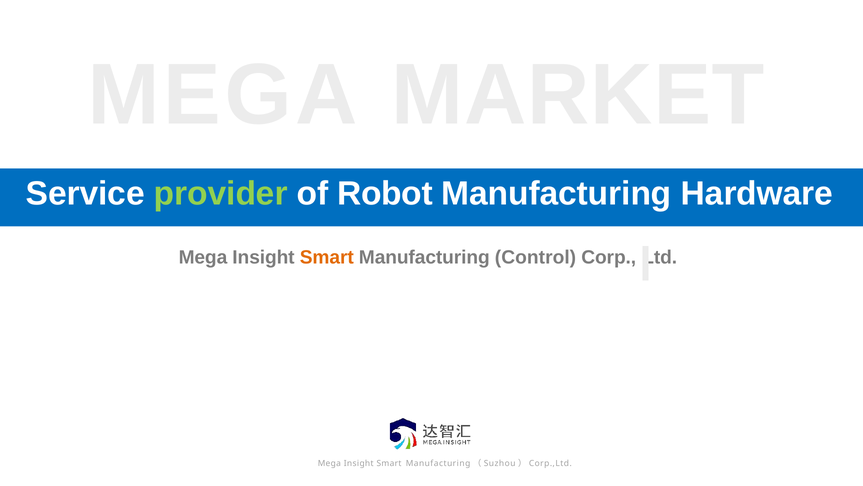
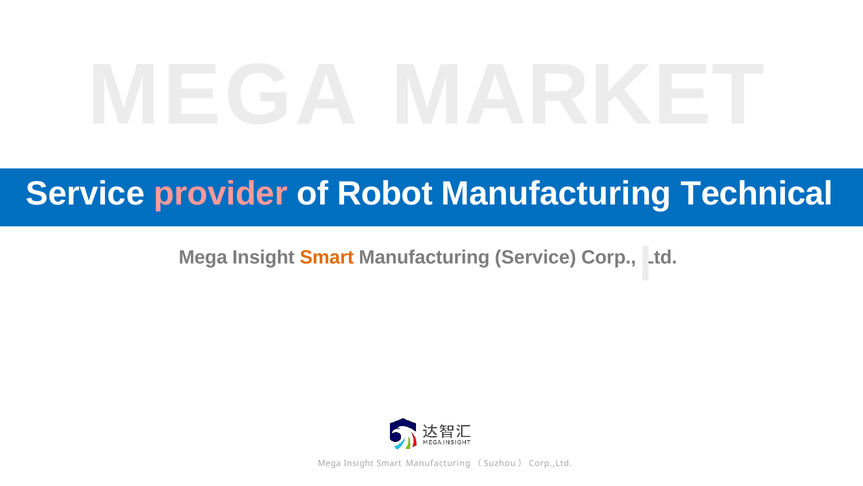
provider colour: light green -> pink (221, 193)
Hardware: Hardware -> Technical (757, 193)
Manufacturing Control: Control -> Service (536, 257)
